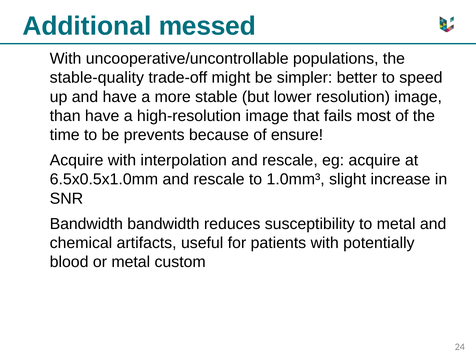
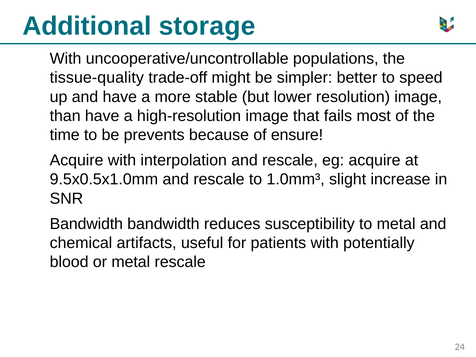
messed: messed -> storage (207, 26)
stable-quality: stable-quality -> tissue-quality (97, 78)
6.5x0.5x1.0mm: 6.5x0.5x1.0mm -> 9.5x0.5x1.0mm (104, 179)
metal custom: custom -> rescale (180, 262)
